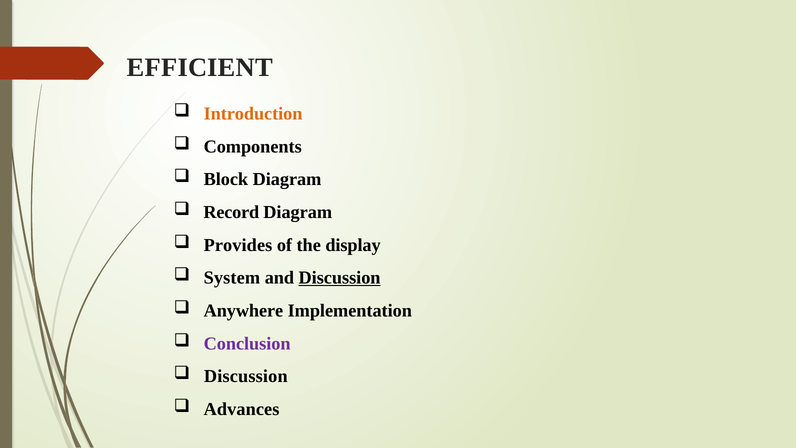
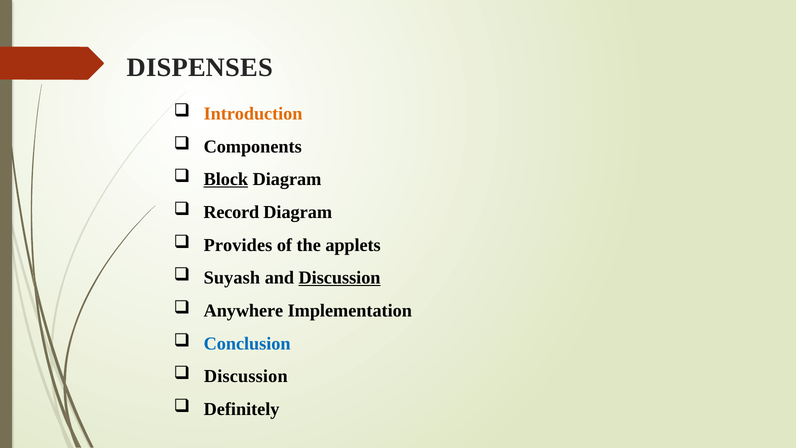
EFFICIENT: EFFICIENT -> DISPENSES (200, 67)
Block underline: none -> present (226, 179)
display: display -> applets (353, 245)
System: System -> Suyash (232, 278)
Conclusion colour: purple -> blue (247, 343)
Advances: Advances -> Definitely (242, 409)
